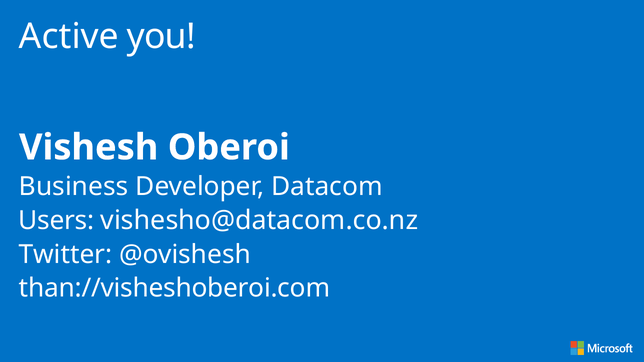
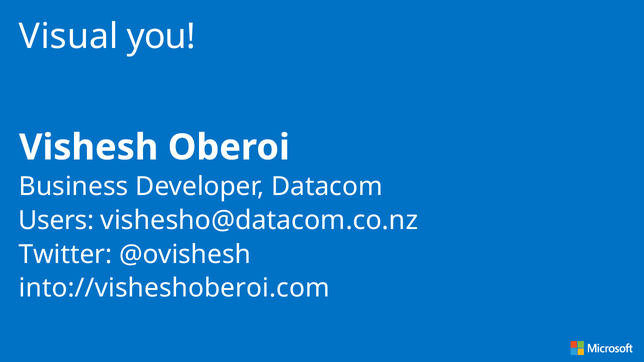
Active: Active -> Visual (69, 37)
than://visheshoberoi.com: than://visheshoberoi.com -> into://visheshoberoi.com (174, 288)
